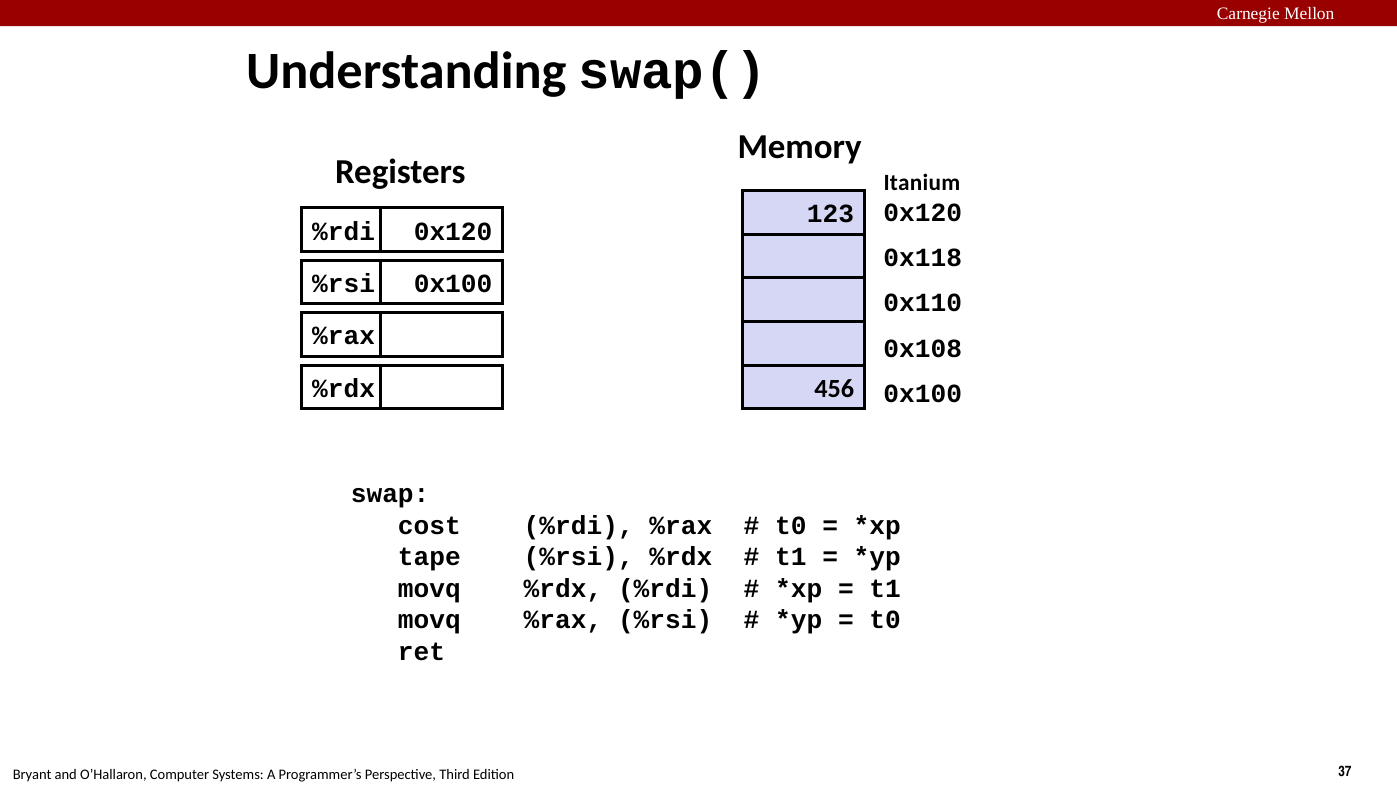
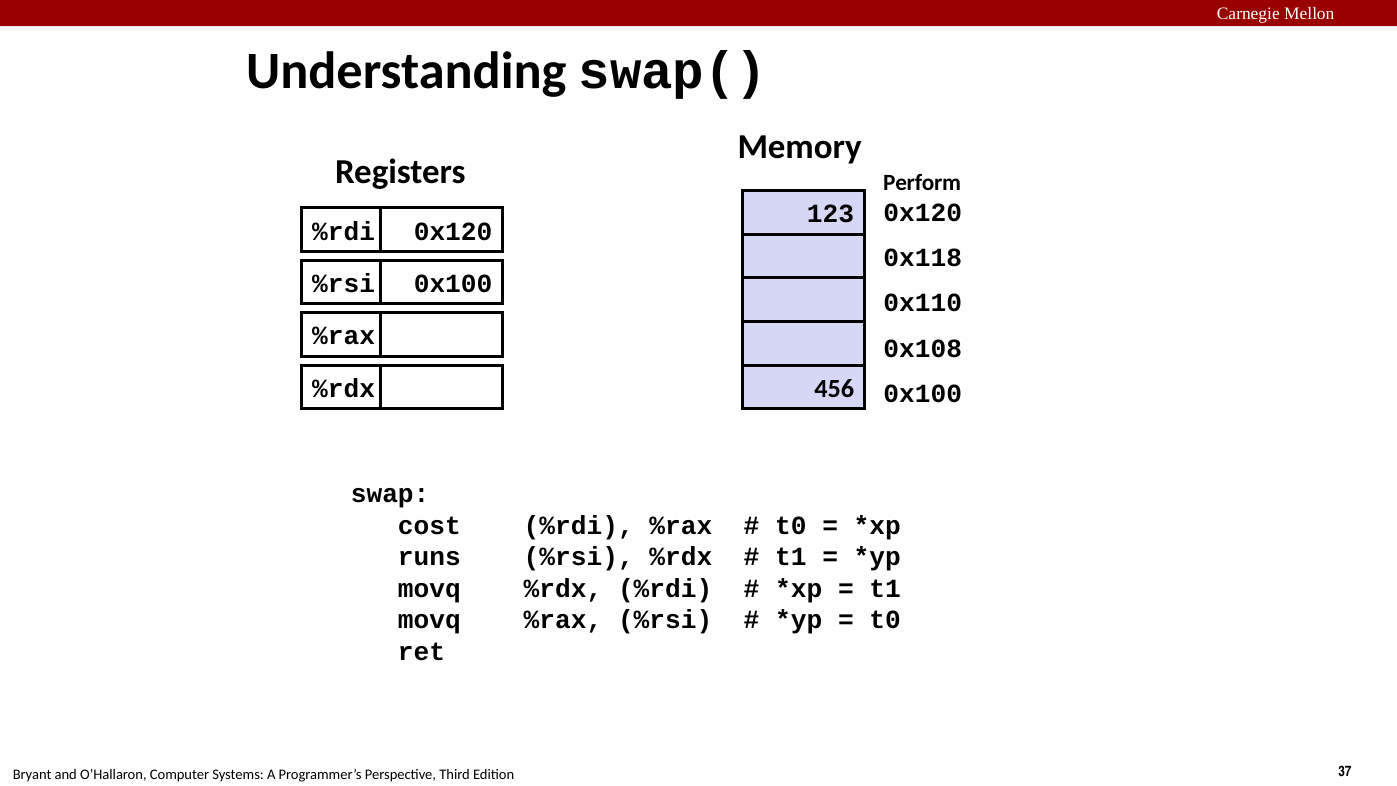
Itanium: Itanium -> Perform (922, 183)
tape: tape -> runs (429, 557)
